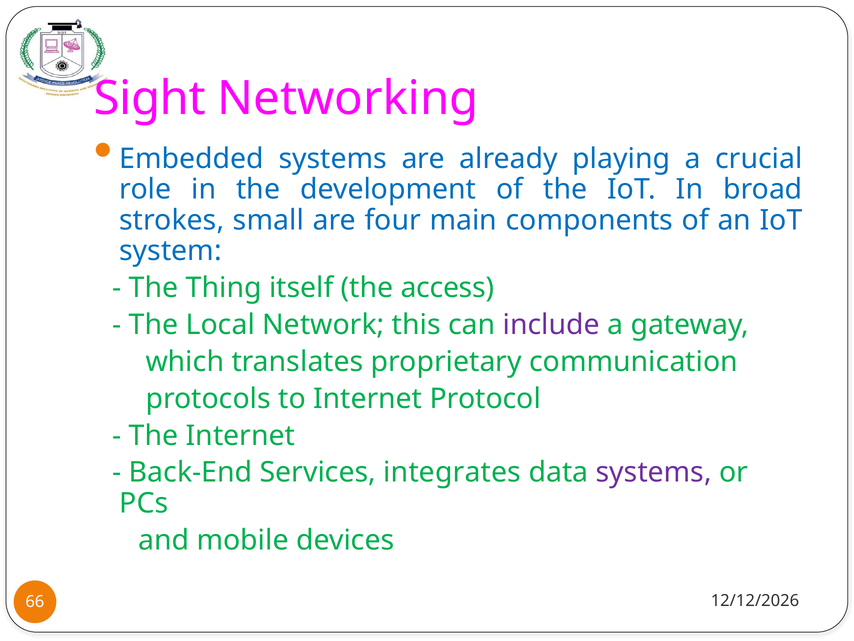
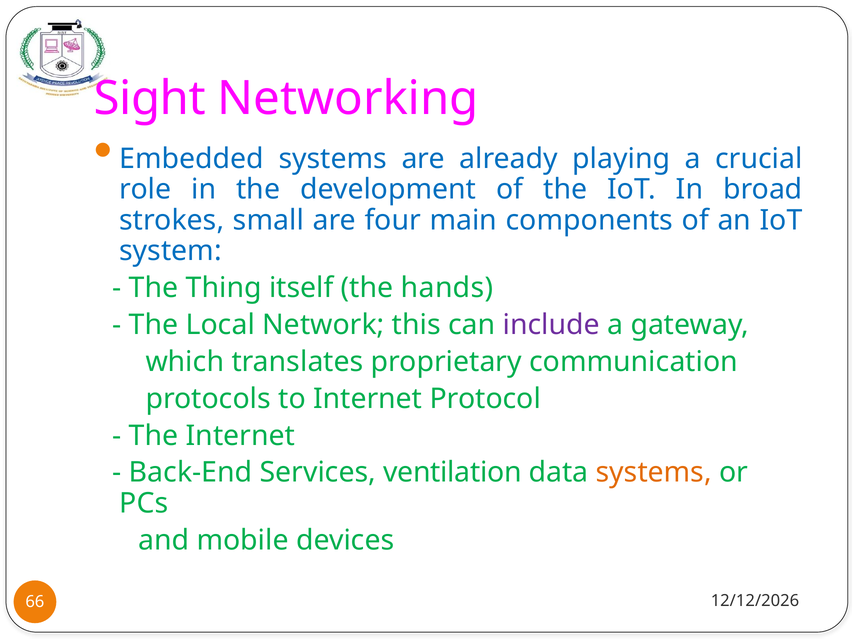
access: access -> hands (447, 288)
integrates: integrates -> ventilation (452, 472)
systems colour: purple -> orange (654, 472)
